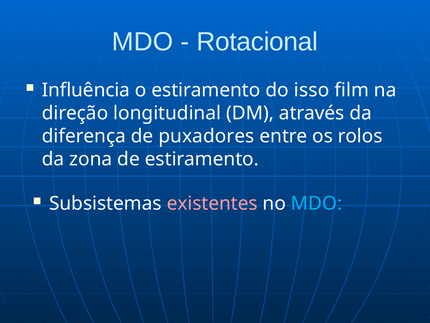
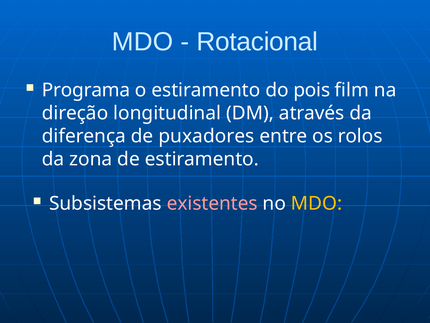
Influência: Influência -> Programa (86, 90)
isso: isso -> pois (312, 90)
MDO colour: light blue -> yellow (317, 203)
